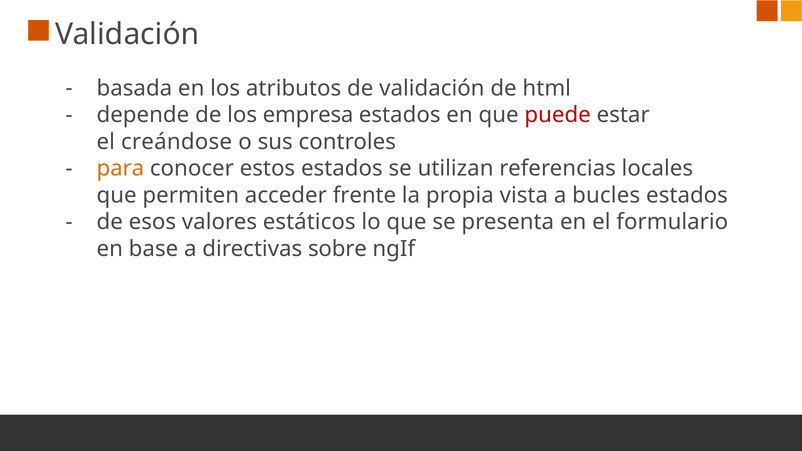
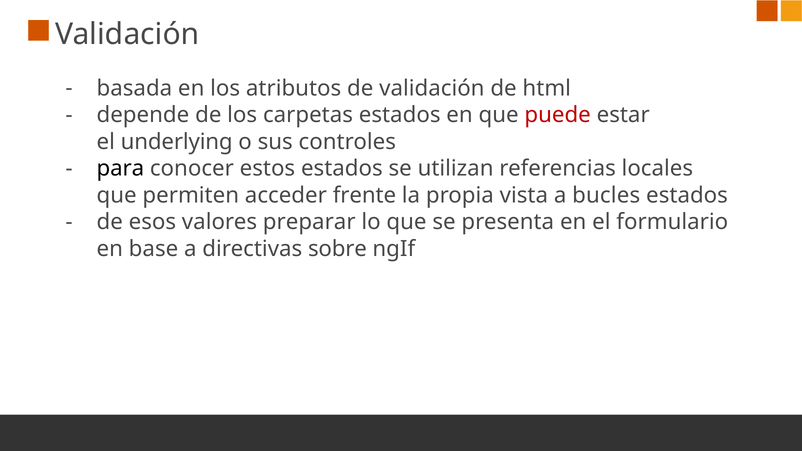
empresa: empresa -> carpetas (308, 115)
creándose: creándose -> underlying (177, 142)
para colour: orange -> black (120, 169)
estáticos: estáticos -> preparar (309, 222)
